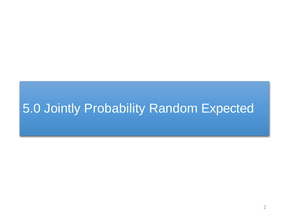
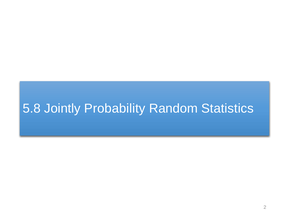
5.0: 5.0 -> 5.8 (32, 108)
Expected: Expected -> Statistics (228, 108)
